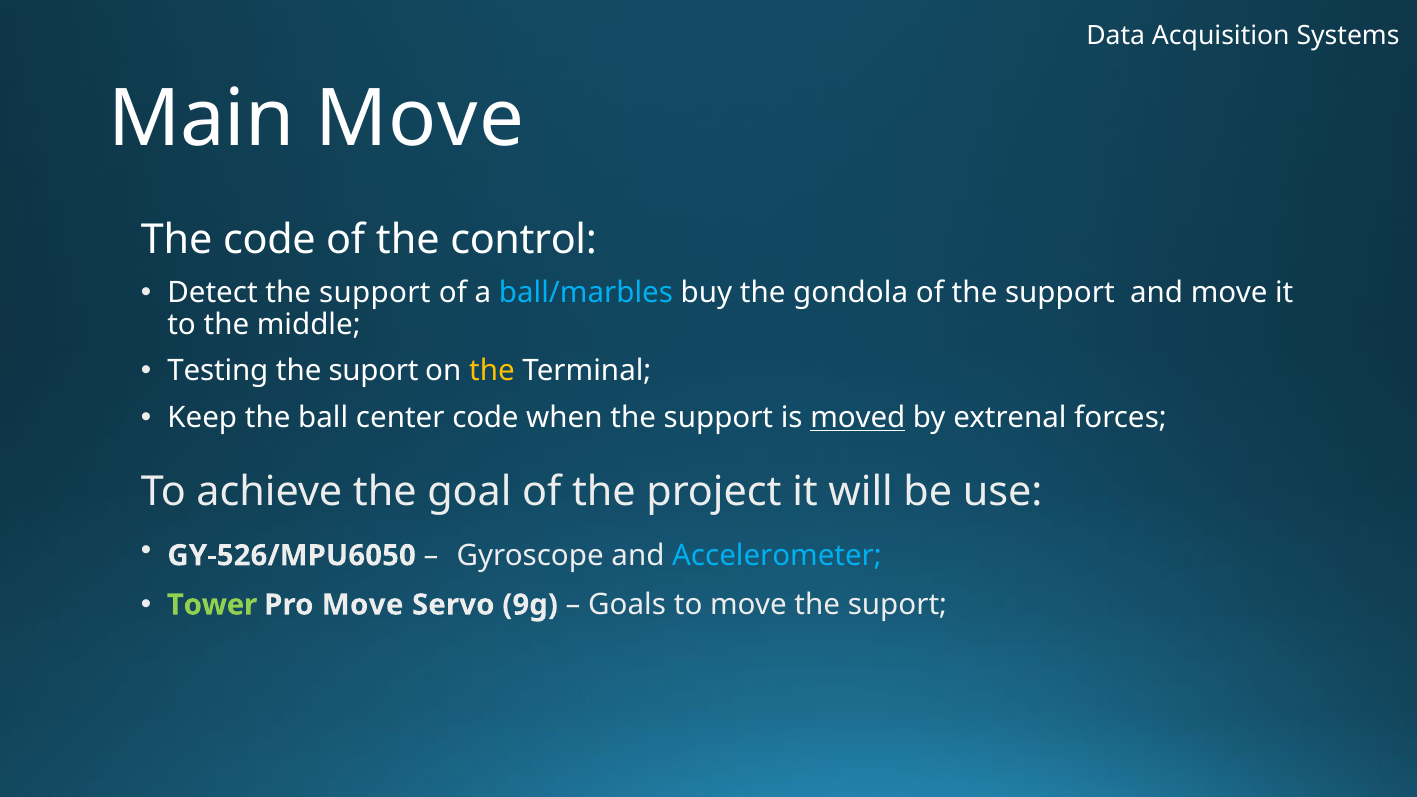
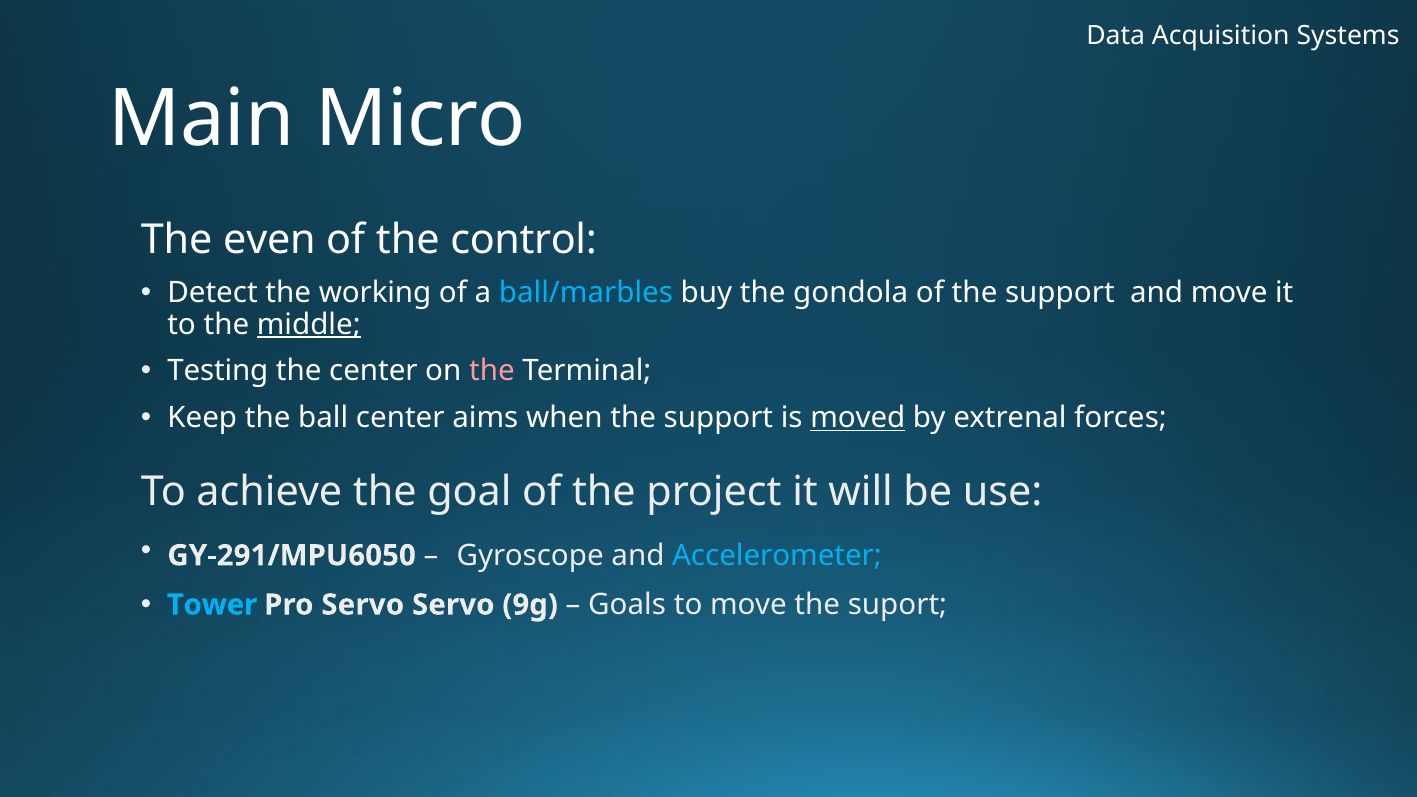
Main Move: Move -> Micro (421, 119)
The code: code -> even (269, 240)
Detect the support: support -> working (375, 293)
middle underline: none -> present (309, 325)
suport: suport -> center (373, 371)
the colour: yellow -> pink (492, 371)
center code: code -> aims (485, 418)
GY-526/MPU6050: GY-526/MPU6050 -> GY-291/MPU6050 (292, 556)
Tower colour: light green -> light blue (212, 605)
Pro Move: Move -> Servo (363, 605)
